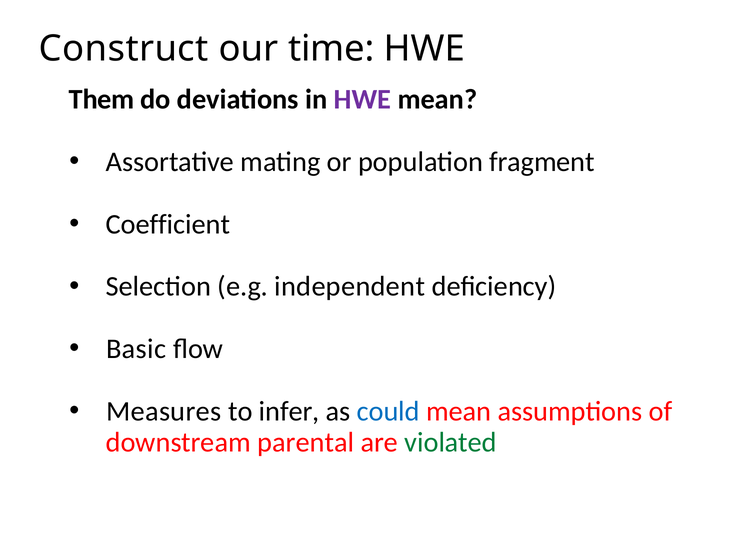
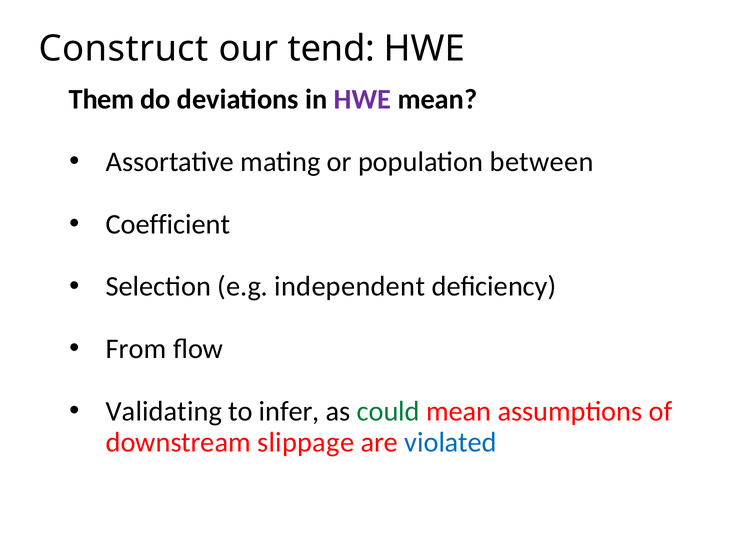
time: time -> tend (331, 49)
fragment: fragment -> between (542, 162)
Basic: Basic -> From (136, 349)
Measures: Measures -> Validating (164, 412)
could colour: blue -> green (388, 412)
parental: parental -> slippage (306, 443)
violated colour: green -> blue (451, 443)
